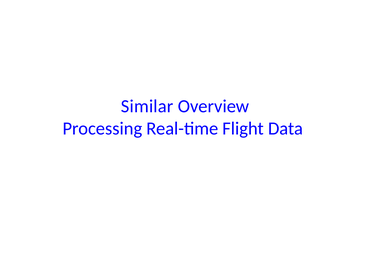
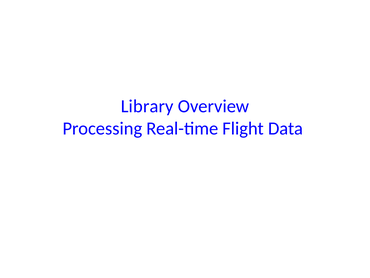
Similar: Similar -> Library (147, 106)
